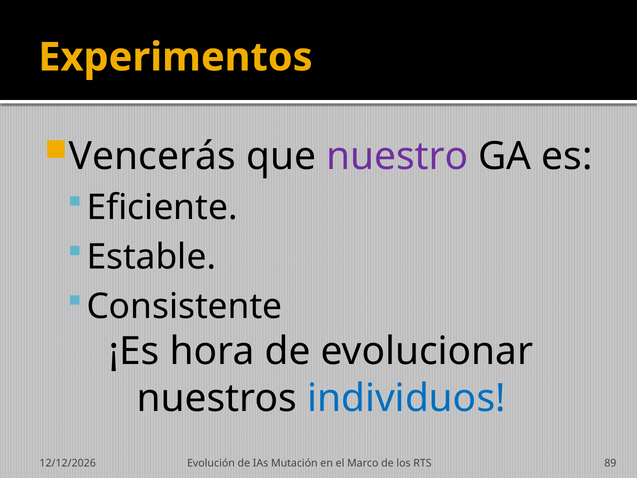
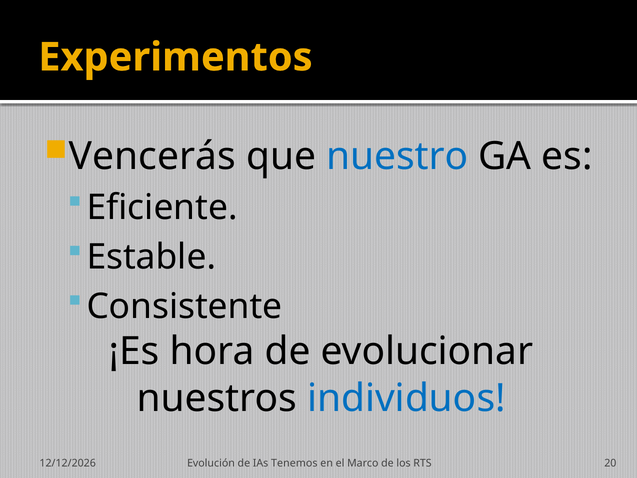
nuestro colour: purple -> blue (397, 156)
Mutación: Mutación -> Tenemos (294, 463)
89: 89 -> 20 (610, 463)
